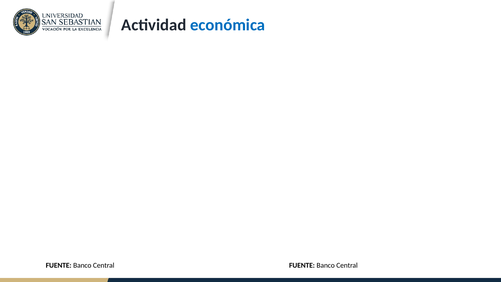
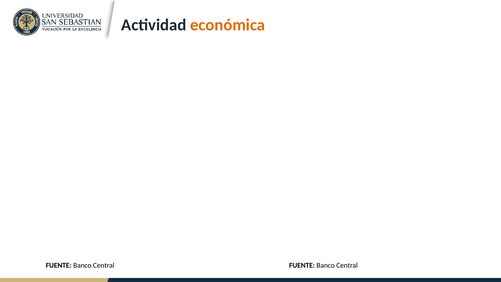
económica colour: blue -> orange (228, 25)
